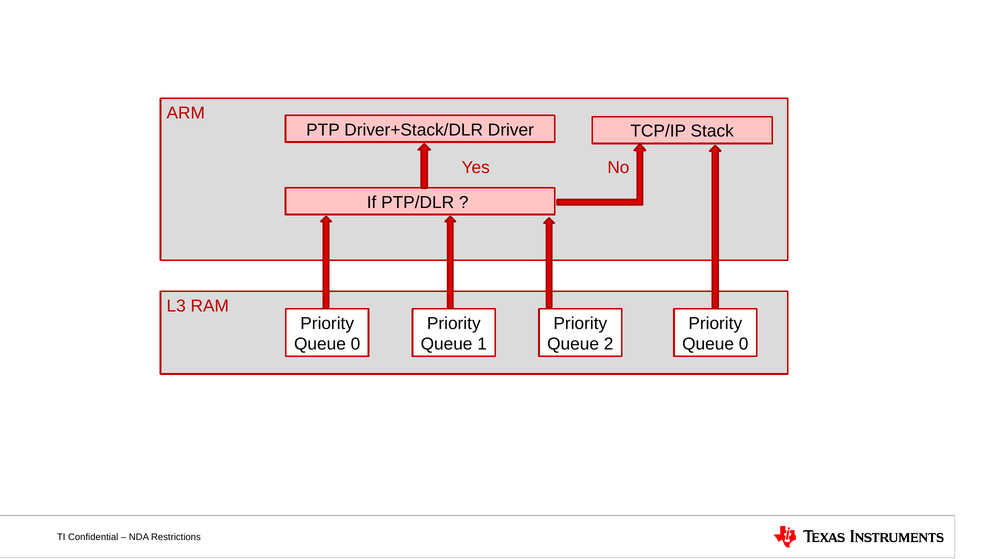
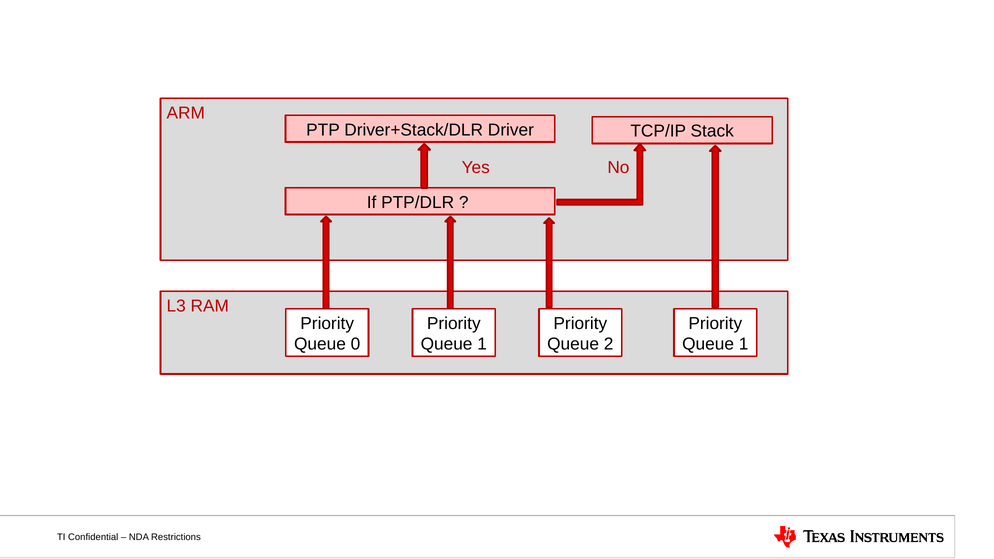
0: 0 -> 1 (744, 344)
